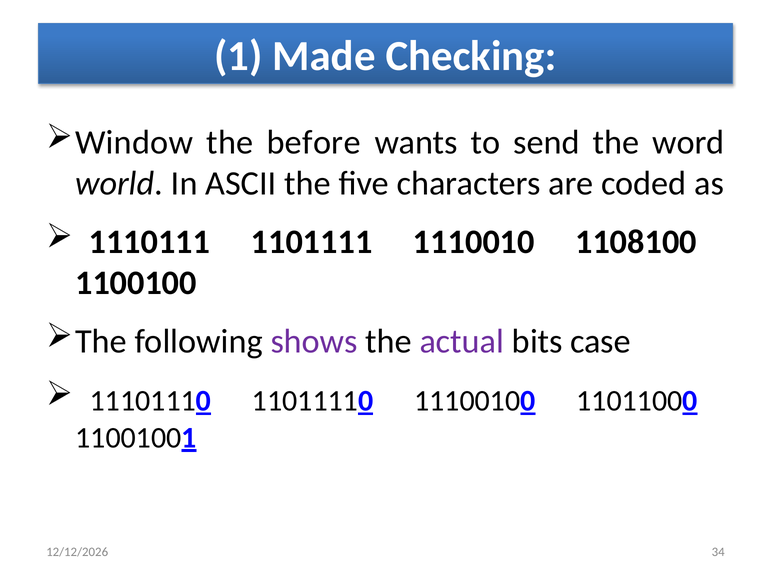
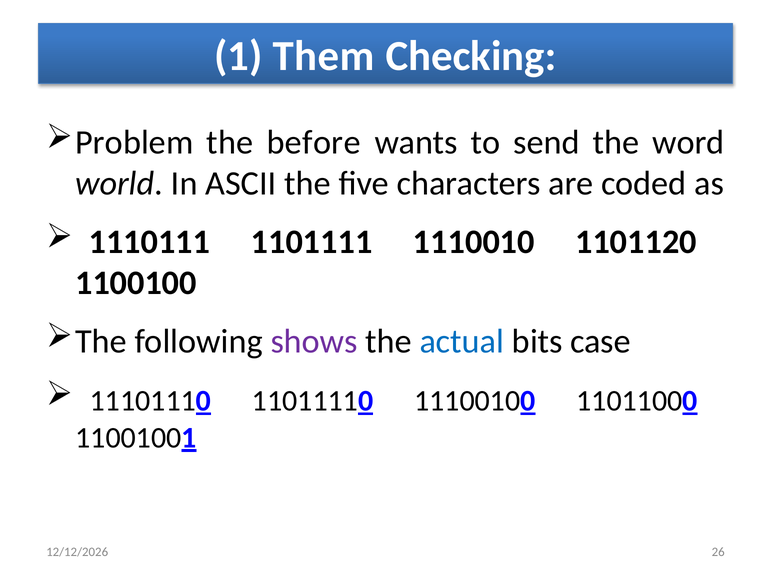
Made: Made -> Them (324, 56)
Window: Window -> Problem (134, 142)
1108100: 1108100 -> 1101120 (636, 242)
actual colour: purple -> blue (462, 341)
34: 34 -> 26 (718, 552)
